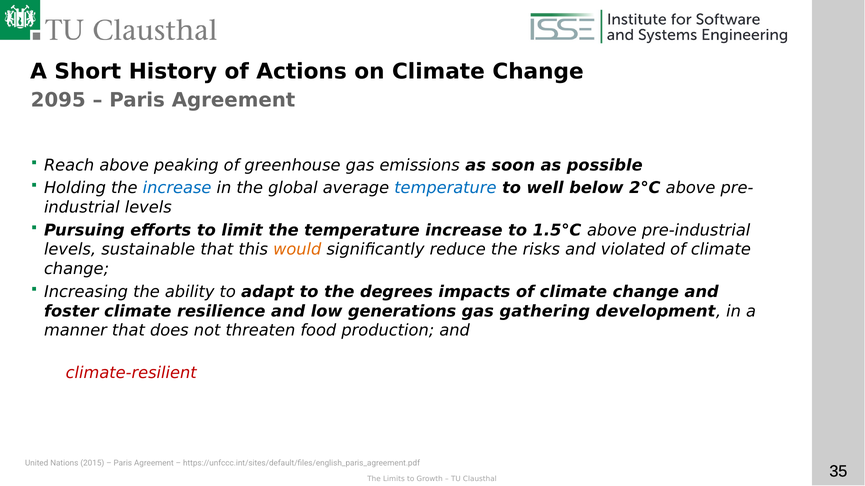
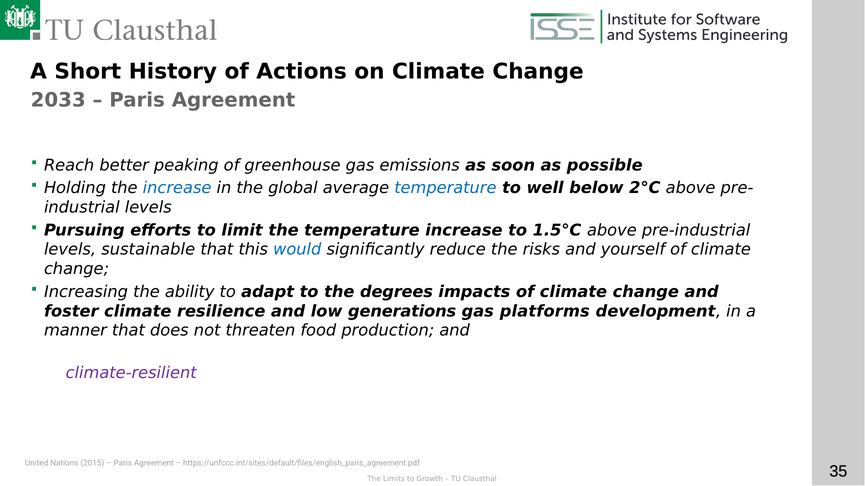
2095: 2095 -> 2033 (58, 100)
Reach above: above -> better (124, 166)
would colour: orange -> blue (297, 250)
violated: violated -> yourself (633, 250)
gathering: gathering -> platforms (545, 312)
climate-resilient colour: red -> purple (131, 373)
